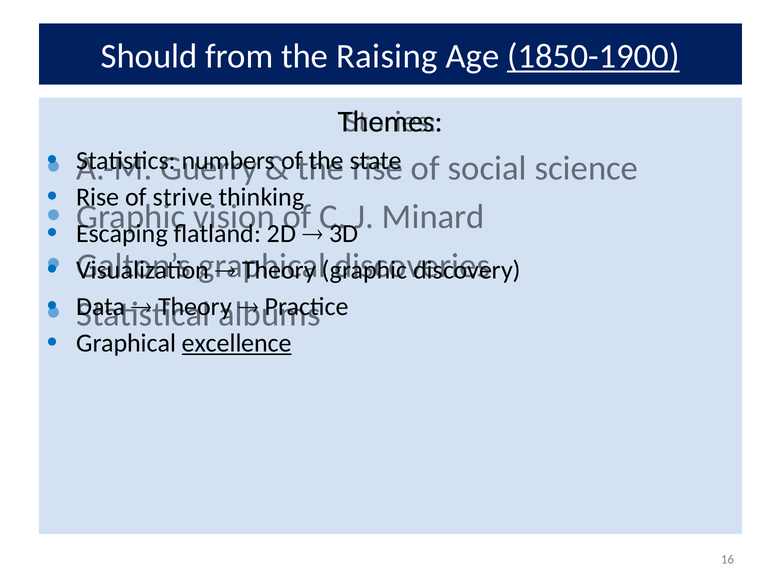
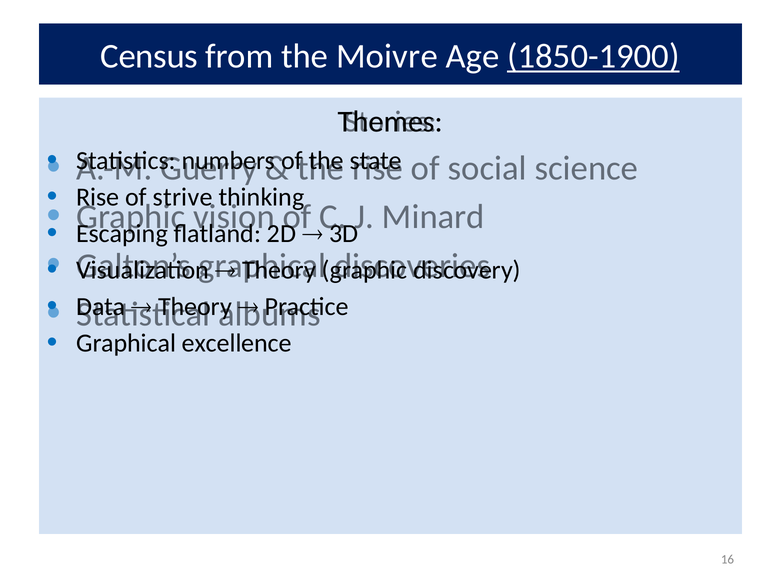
Should: Should -> Census (149, 56)
Raising: Raising -> Moivre (387, 56)
excellence underline: present -> none (237, 343)
